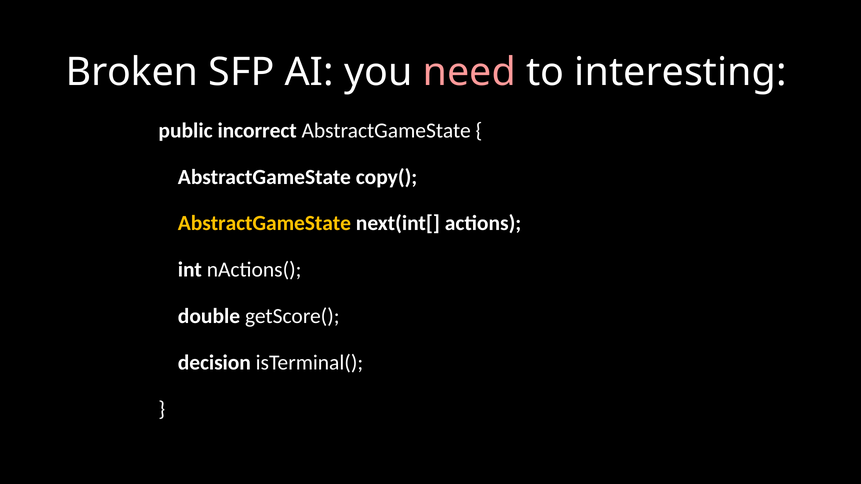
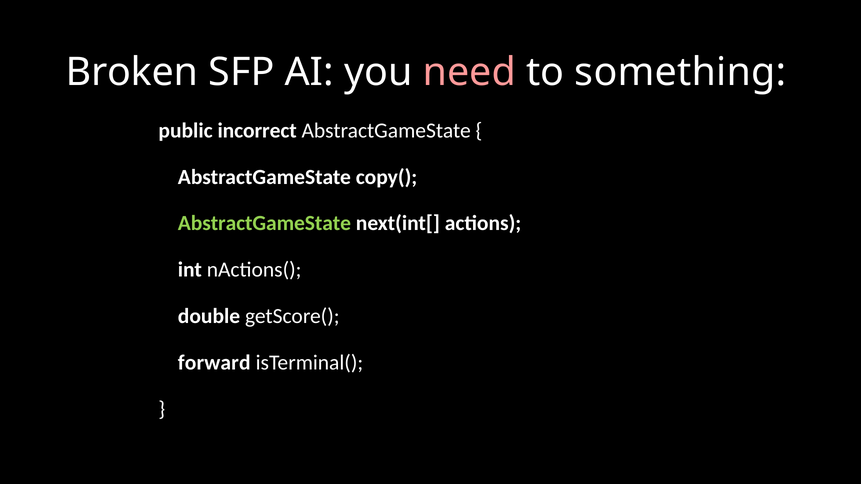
interesting: interesting -> something (680, 72)
AbstractGameState colour: yellow -> light green (264, 224)
decision: decision -> forward (214, 363)
